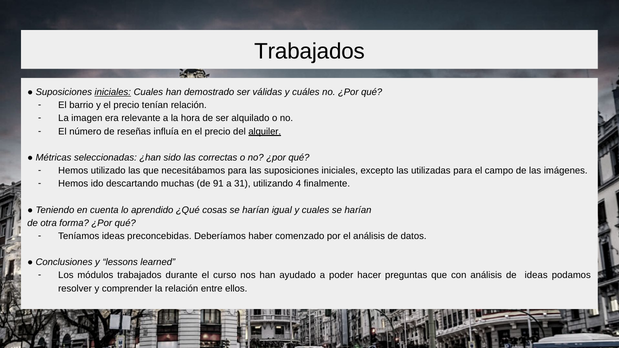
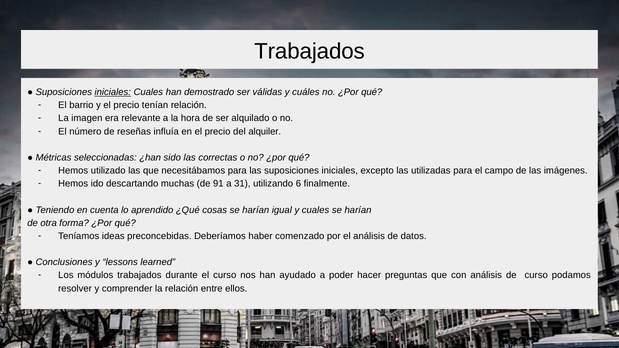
alquiler underline: present -> none (265, 132)
4: 4 -> 6 (298, 184)
de ideas: ideas -> curso (536, 275)
